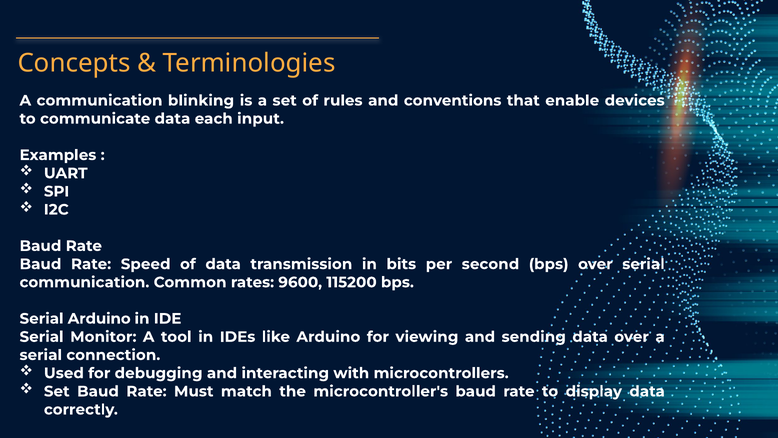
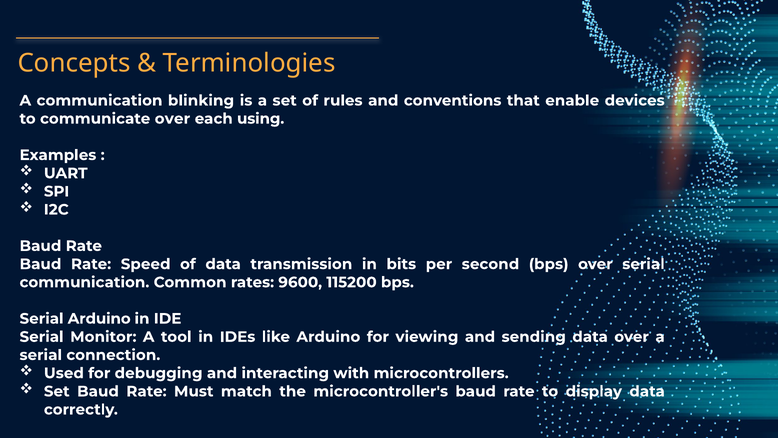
communicate data: data -> over (172, 119)
input: input -> using (261, 119)
